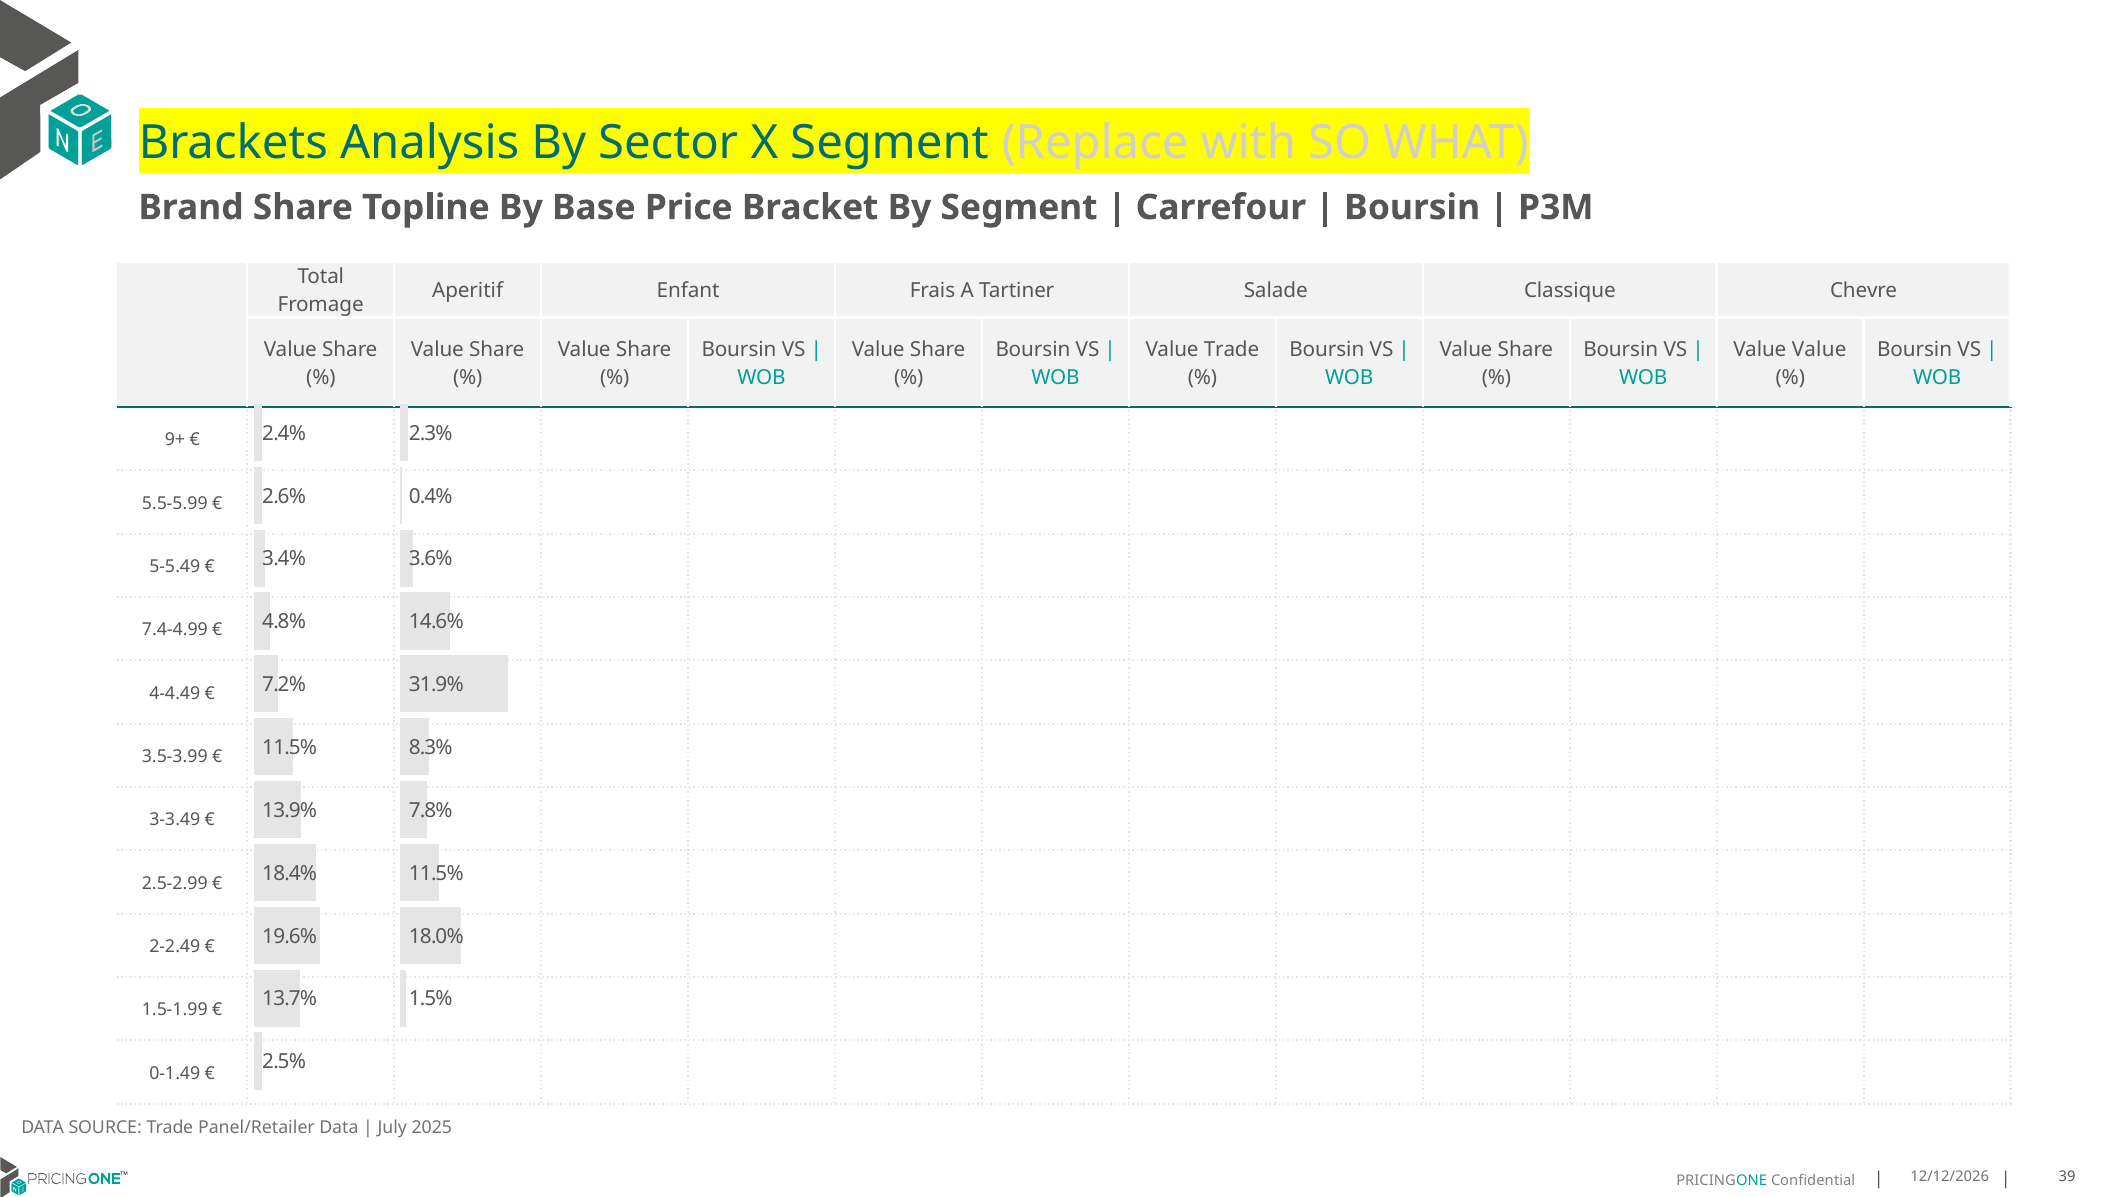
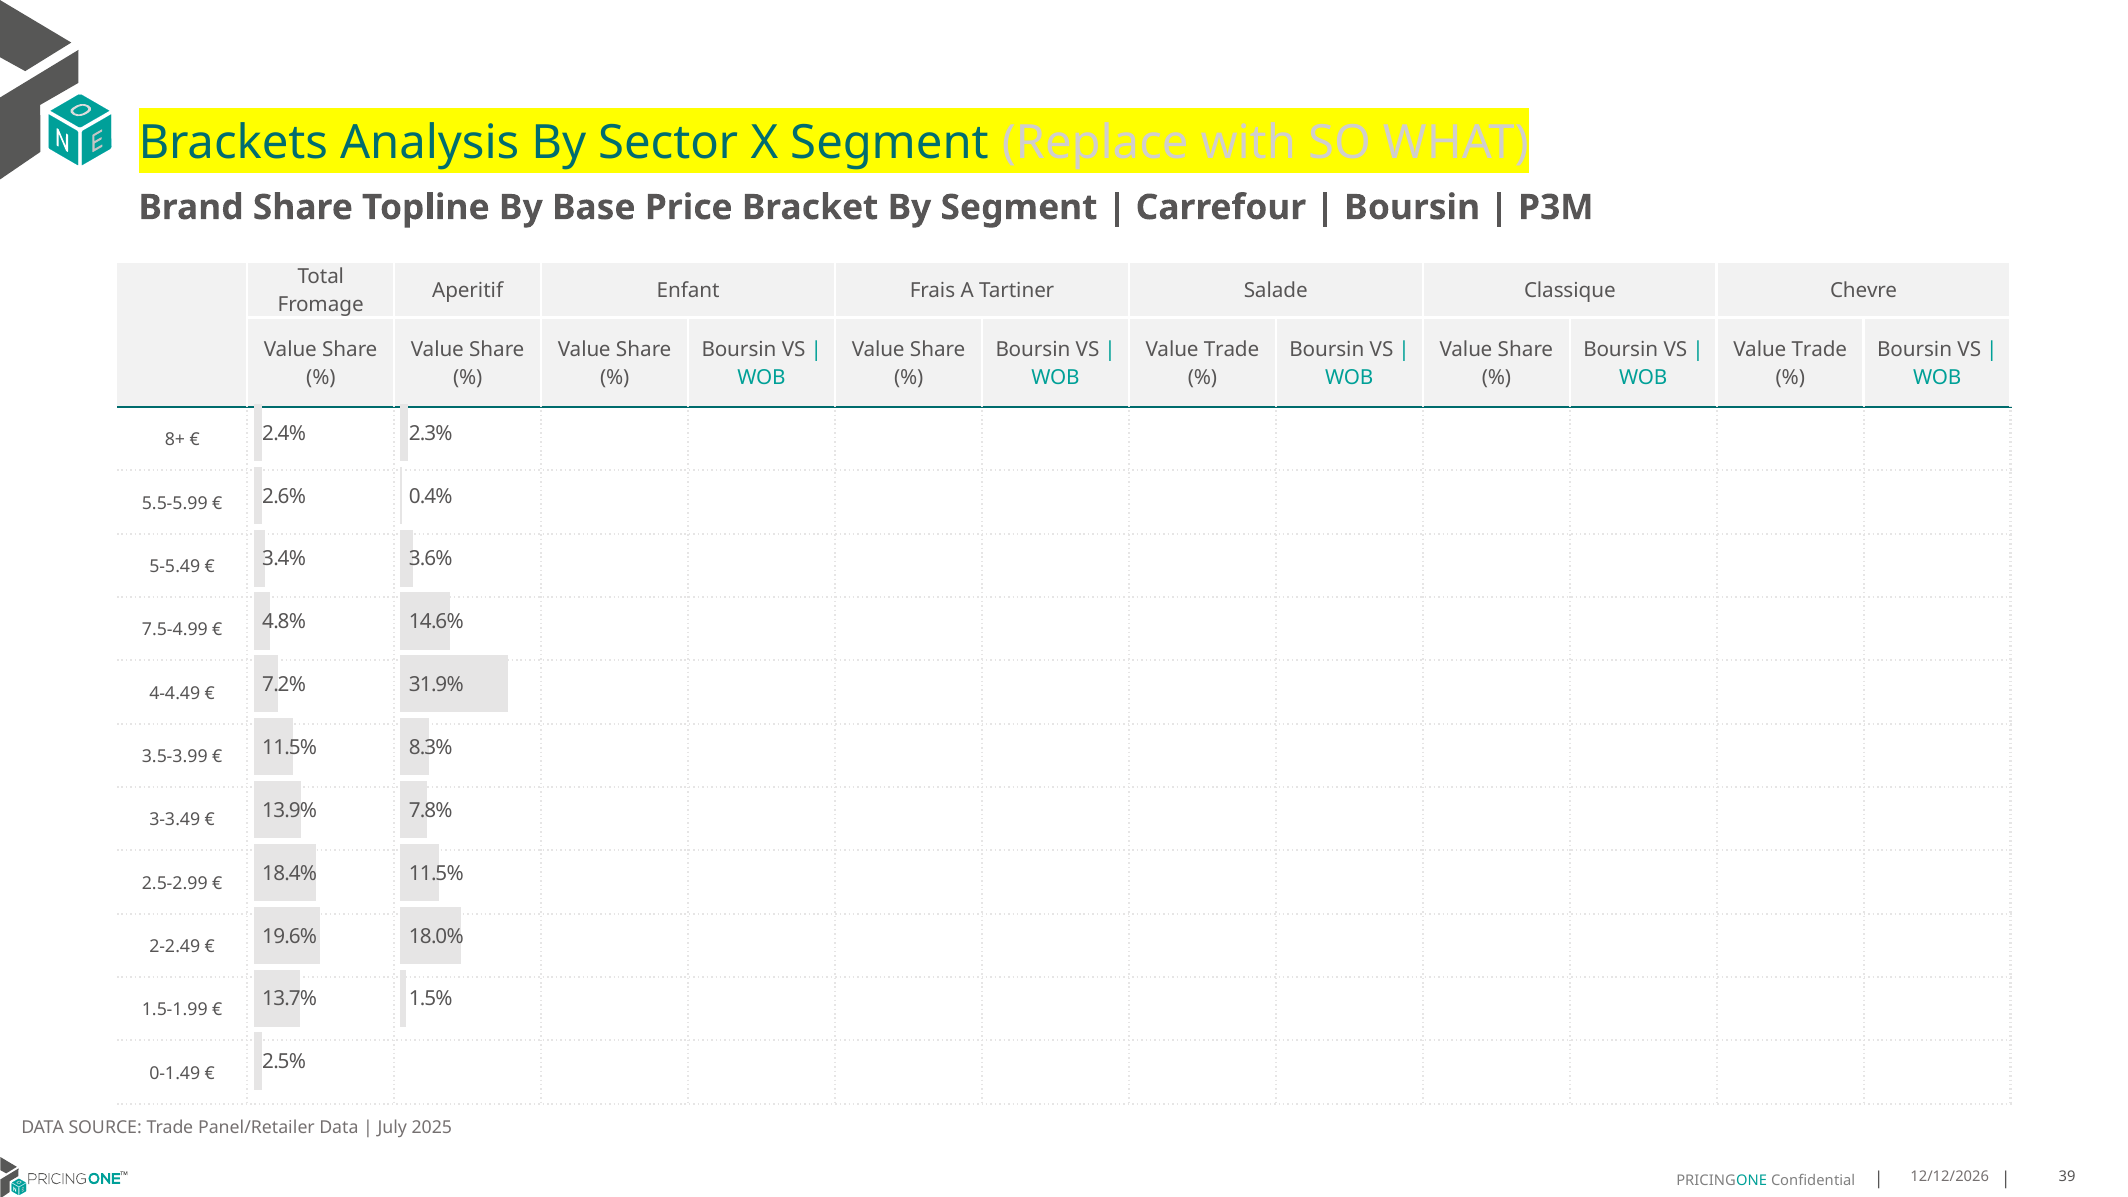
Value: Value -> Trade (1819, 349)
9+: 9+ -> 8+ (175, 440)
7.4-4.99: 7.4-4.99 -> 7.5-4.99 (175, 630)
